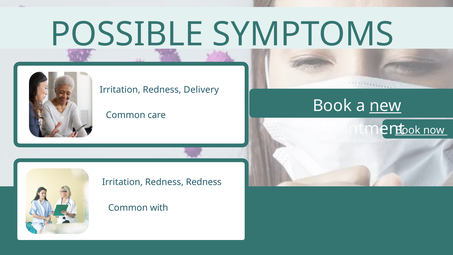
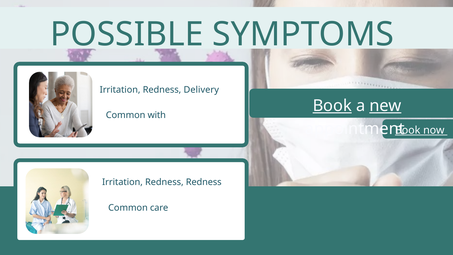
Book underline: none -> present (332, 106)
care: care -> with (157, 115)
with: with -> care (159, 208)
